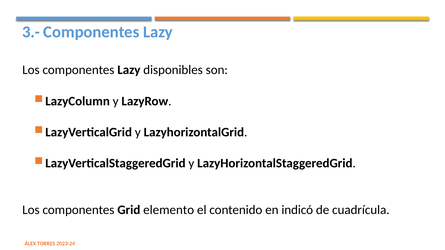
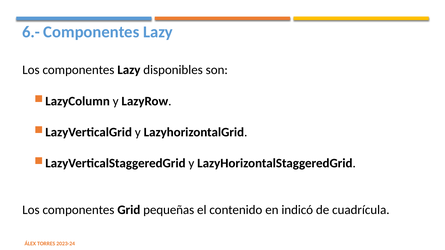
3.-: 3.- -> 6.- (31, 32)
elemento: elemento -> pequeñas (169, 210)
